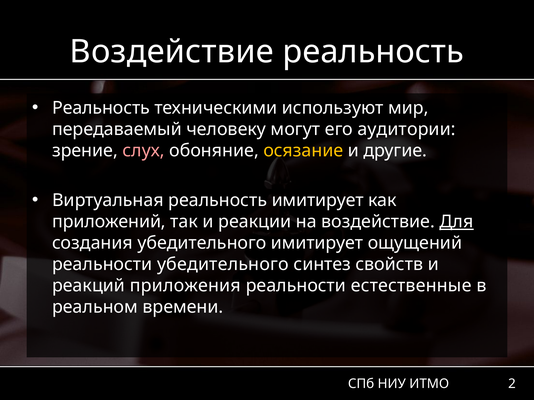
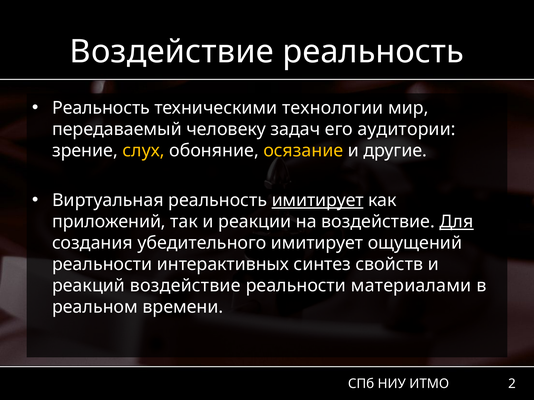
используют: используют -> технологии (333, 108)
могут: могут -> задач (295, 129)
слух colour: pink -> yellow (144, 151)
имитирует underline: none -> present (318, 201)
реальности убедительного: убедительного -> интерактивных (223, 265)
реакций приложения: приложения -> воздействие (185, 286)
естественные: естественные -> материалами (411, 286)
